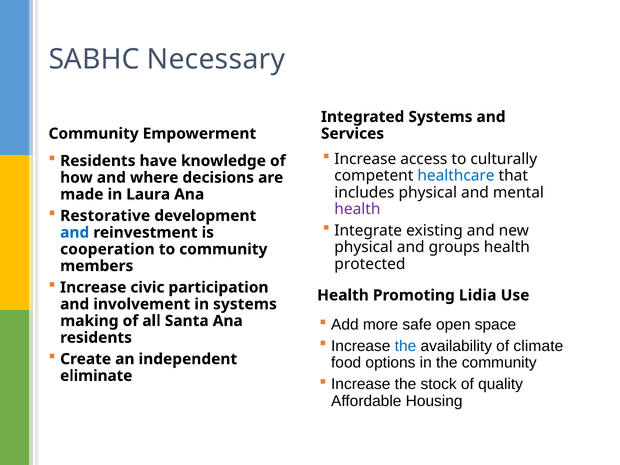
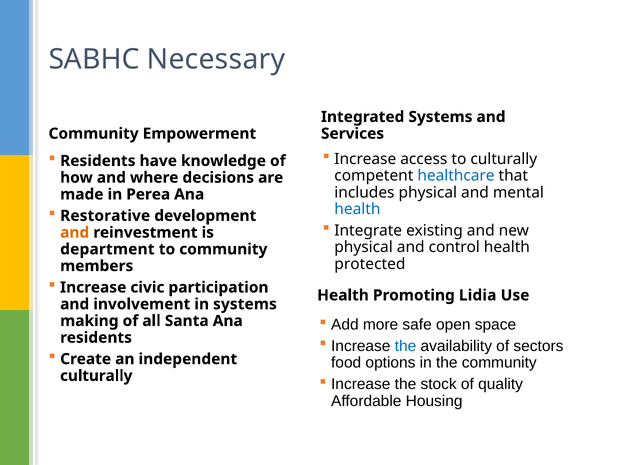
Laura: Laura -> Perea (148, 194)
health colour: purple -> blue (357, 209)
and colour: blue -> orange (75, 233)
groups: groups -> control (454, 247)
cooperation: cooperation -> department (107, 249)
climate: climate -> sectors (538, 346)
eliminate: eliminate -> culturally (96, 376)
